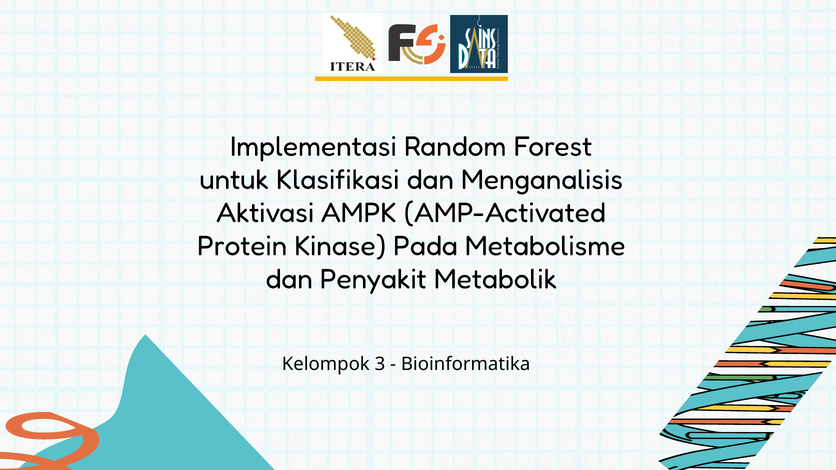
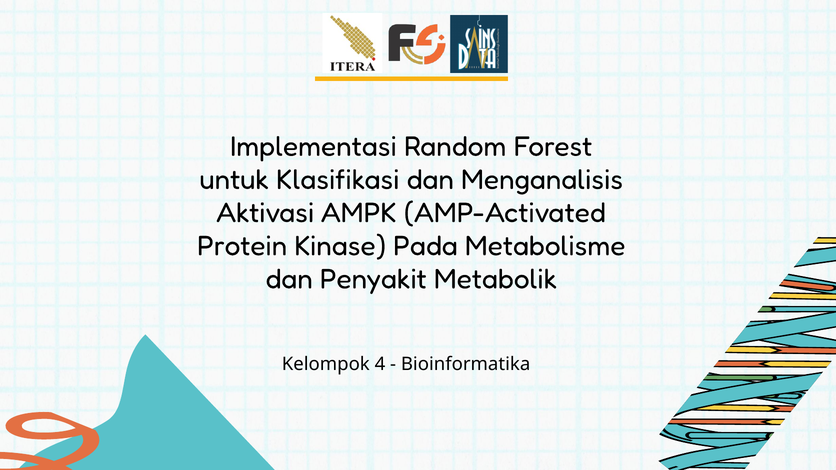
3: 3 -> 4 (380, 364)
